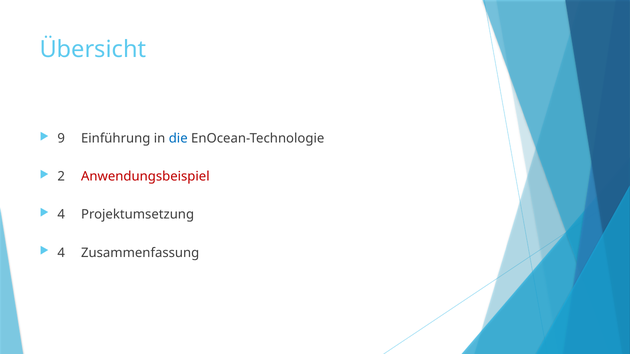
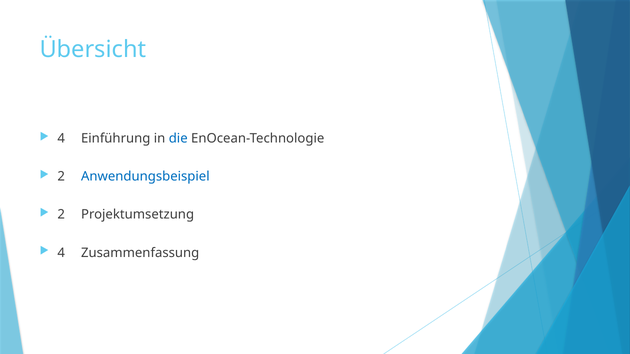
9: 9 -> 4 (61, 139)
Anwendungsbeispiel colour: red -> blue (145, 177)
4: 4 -> 2 (61, 215)
